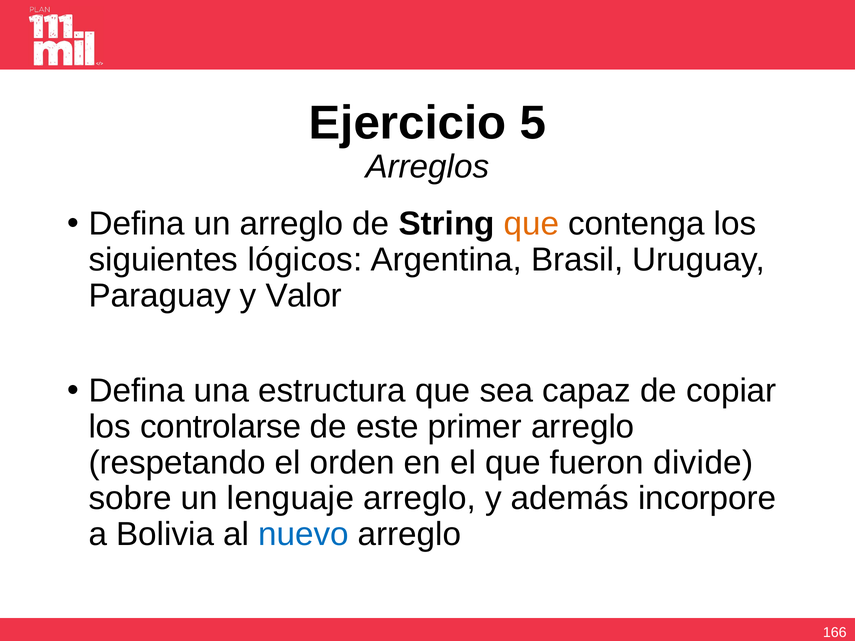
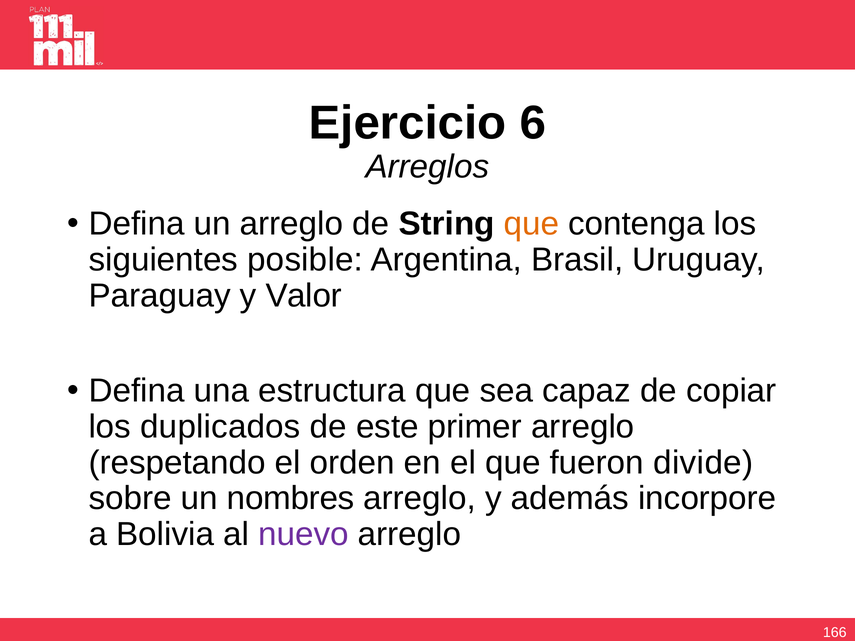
5: 5 -> 6 (533, 123)
lógicos: lógicos -> posible (305, 260)
controlarse: controlarse -> duplicados (220, 427)
lenguaje: lenguaje -> nombres (291, 499)
nuevo colour: blue -> purple (303, 534)
